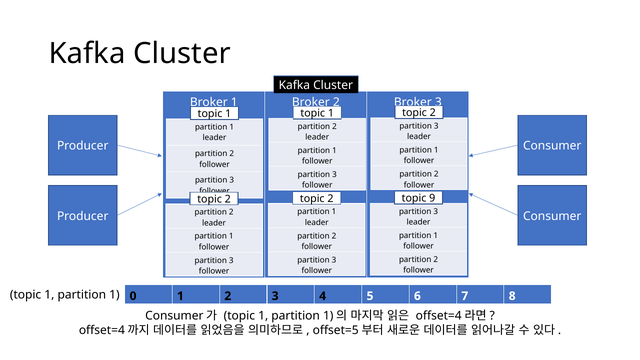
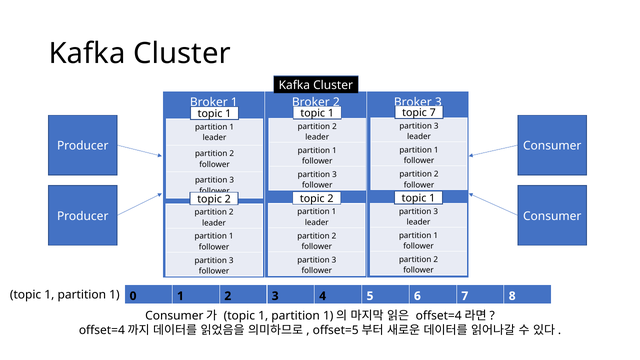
2: 2 -> 7 (433, 113)
9: 9 -> 1 (432, 198)
